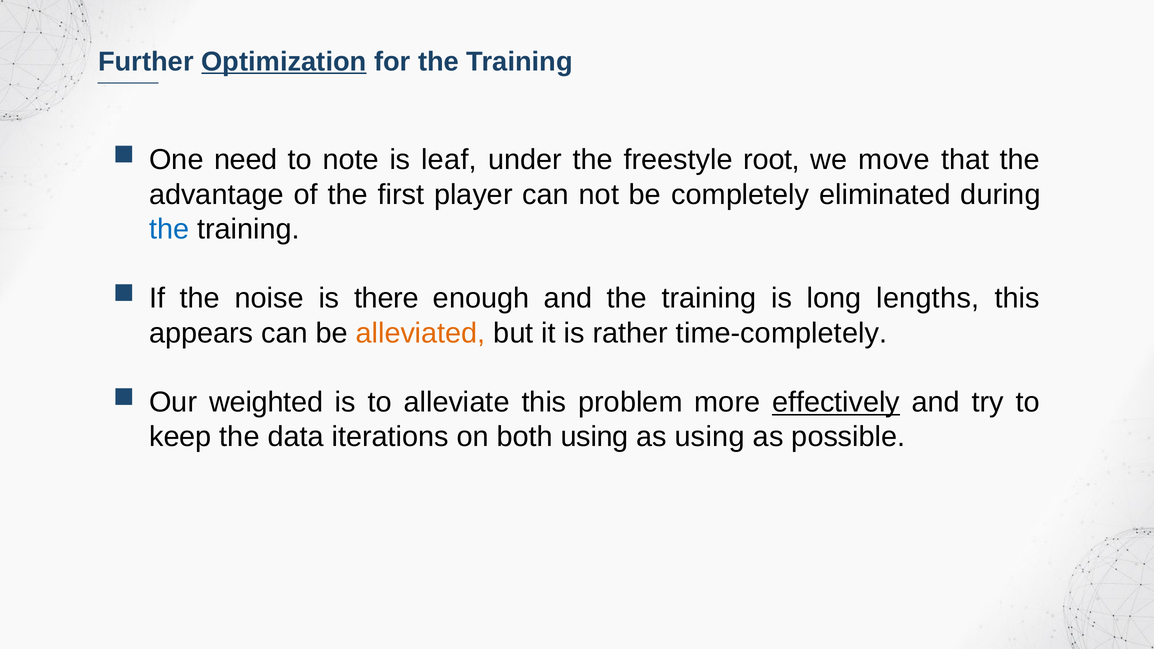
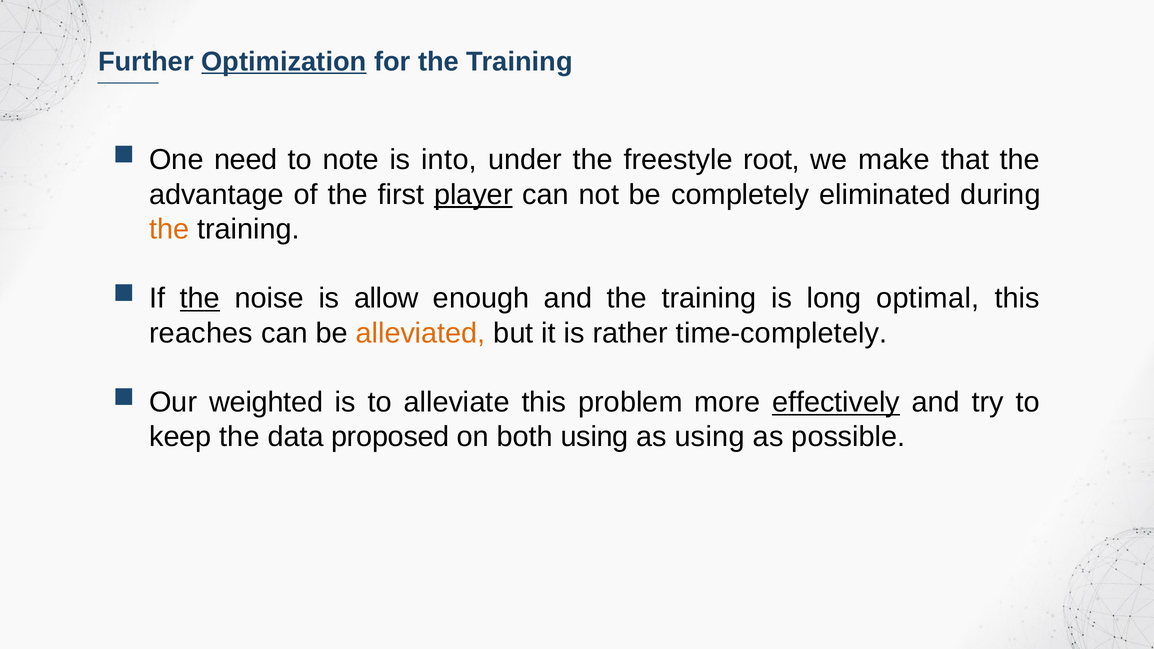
leaf: leaf -> into (449, 160)
move: move -> make (894, 160)
player underline: none -> present (473, 195)
the colour: blue -> orange (169, 229)
the underline: none -> present (200, 298)
there: there -> allow (386, 298)
lengths: lengths -> optimal (928, 298)
appears: appears -> reaches (201, 333)
iterations: iterations -> proposed (390, 437)
